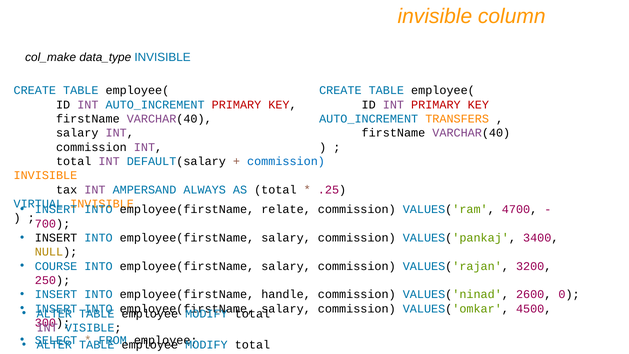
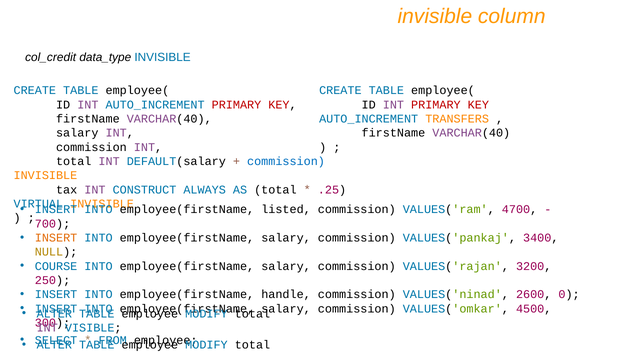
col_make: col_make -> col_credit (51, 57)
AMPERSAND: AMPERSAND -> CONSTRUCT (144, 190)
relate: relate -> listed (286, 209)
INSERT colour: black -> orange (56, 238)
